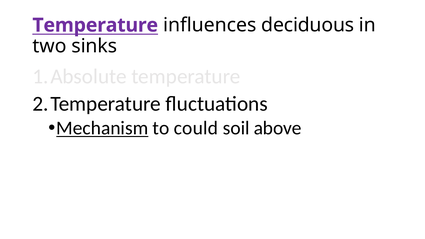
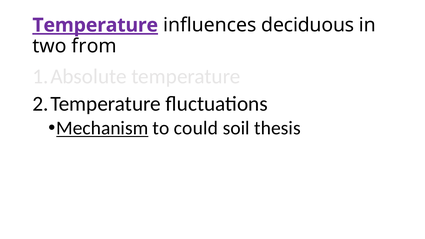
Temperature underline: none -> present (95, 25)
sinks: sinks -> from (94, 46)
above: above -> thesis (277, 128)
